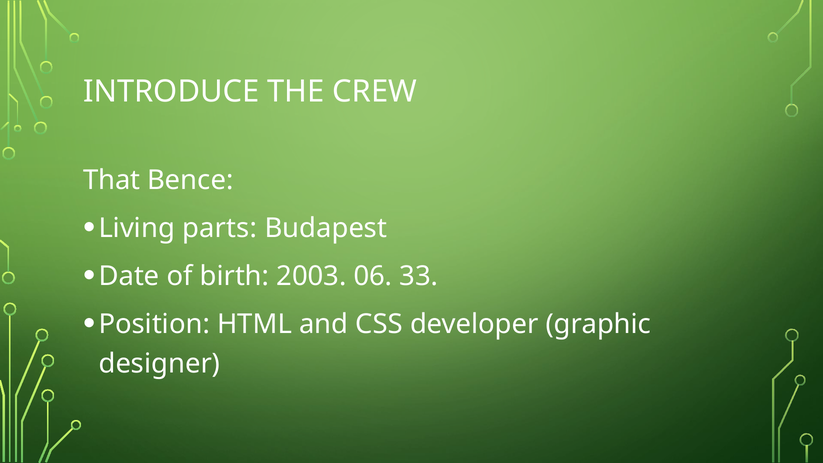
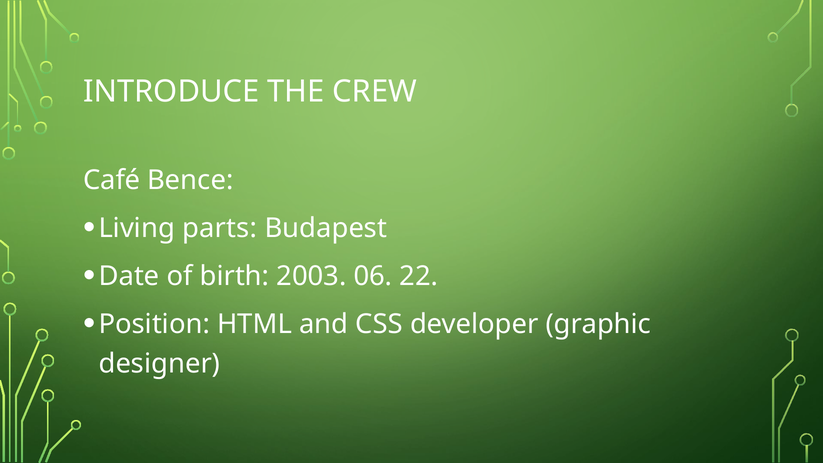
That: That -> Café (112, 180)
33: 33 -> 22 (419, 276)
